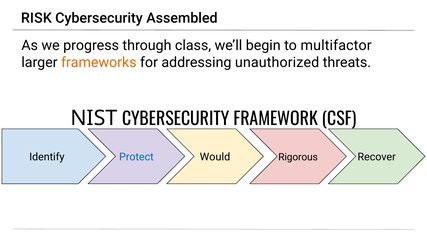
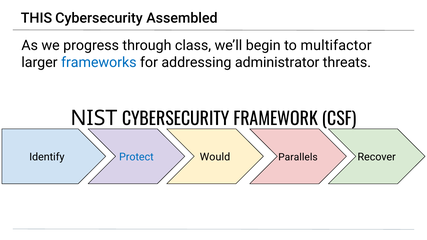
RISK: RISK -> THIS (36, 18)
frameworks colour: orange -> blue (99, 62)
unauthorized: unauthorized -> administrator (277, 62)
Rigorous: Rigorous -> Parallels (298, 157)
